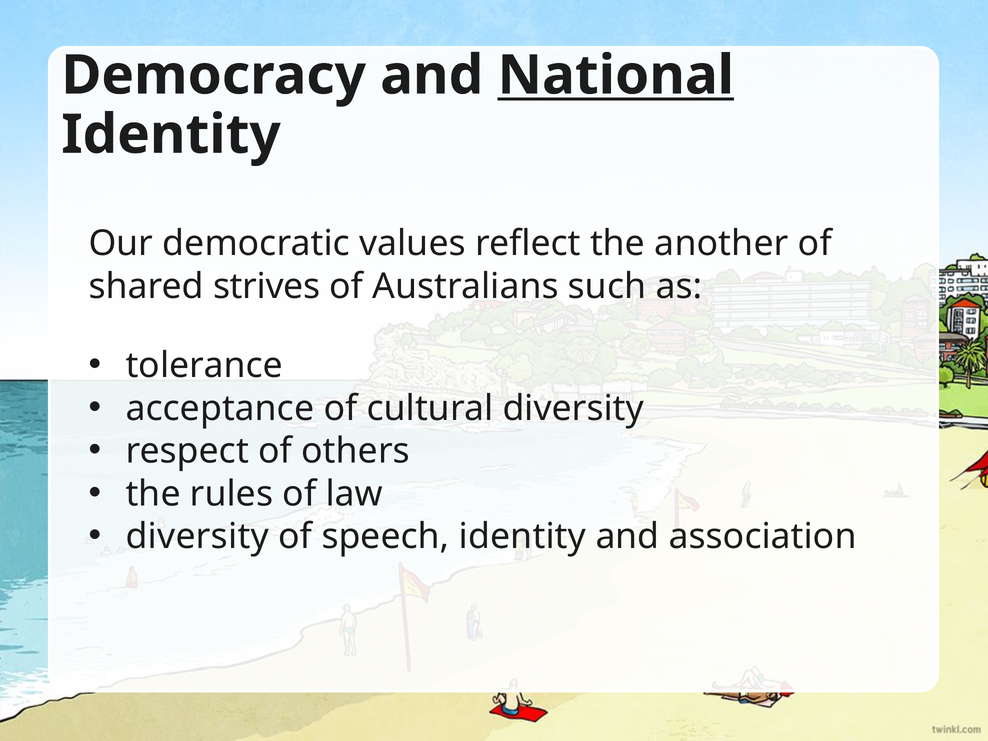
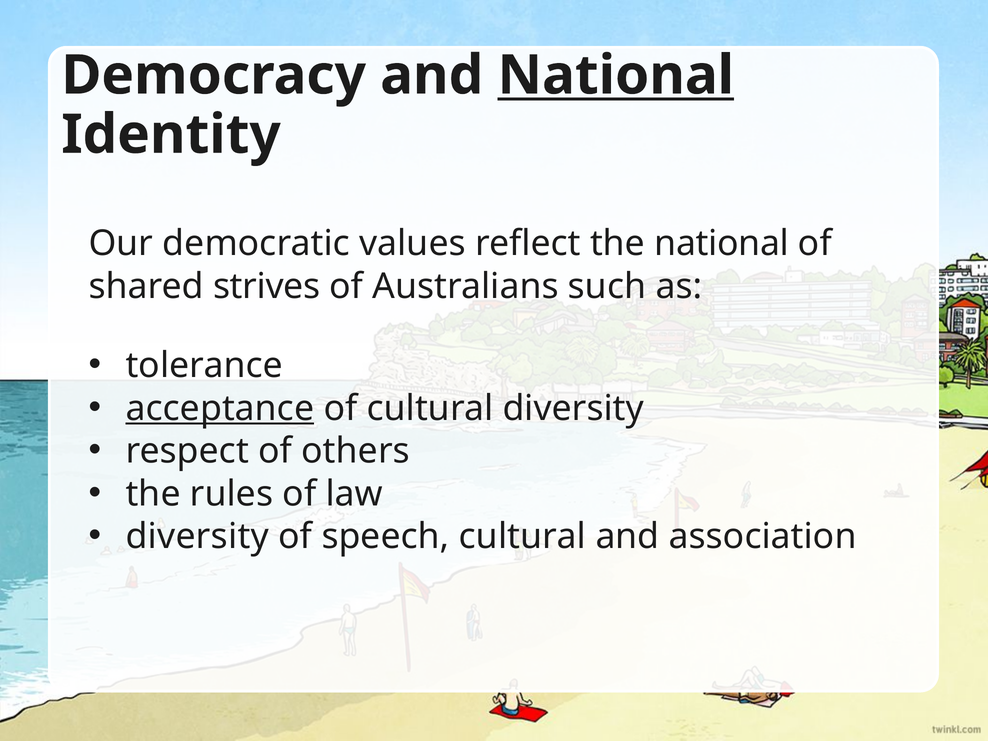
the another: another -> national (722, 244)
acceptance underline: none -> present (220, 408)
speech identity: identity -> cultural (522, 537)
